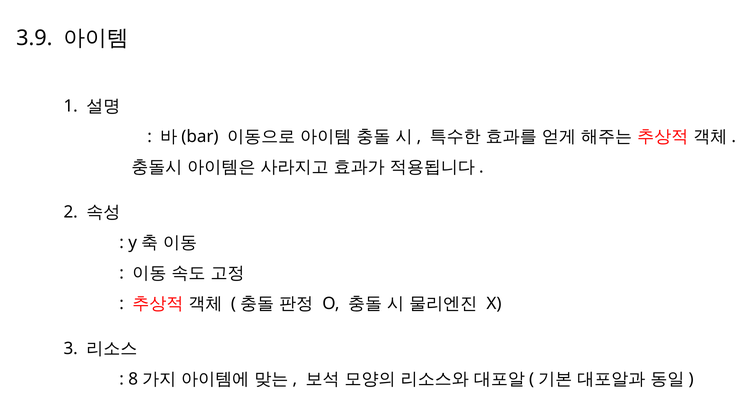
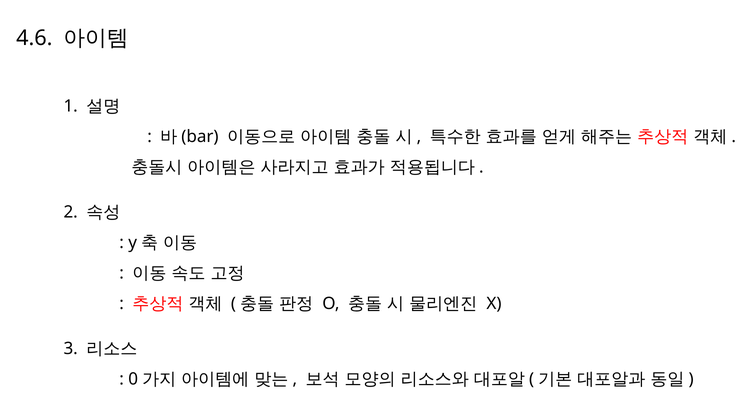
3.9: 3.9 -> 4.6 (34, 38)
8: 8 -> 0 (133, 380)
